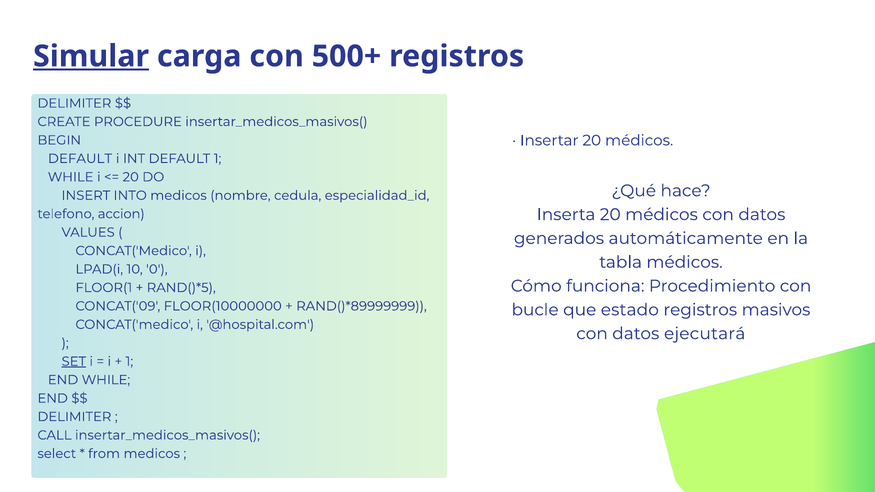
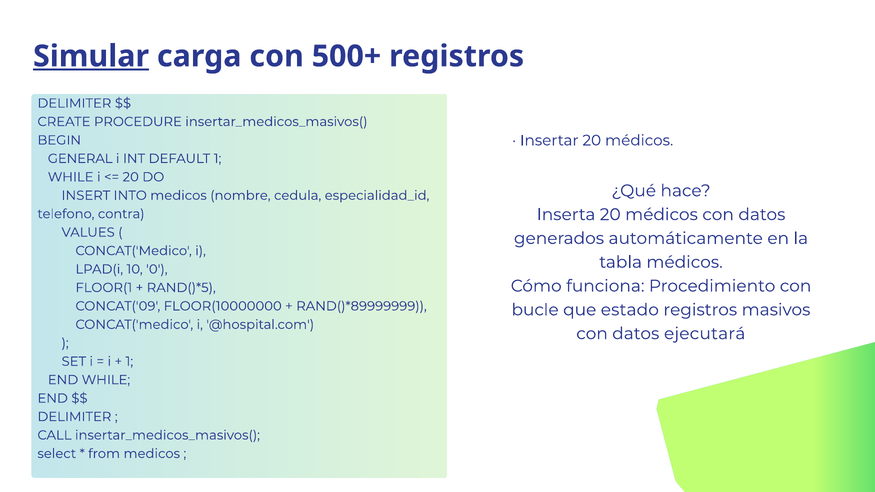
DEFAULT: DEFAULT -> GENERAL (80, 159)
accion: accion -> contra (121, 214)
SET underline: present -> none (74, 362)
